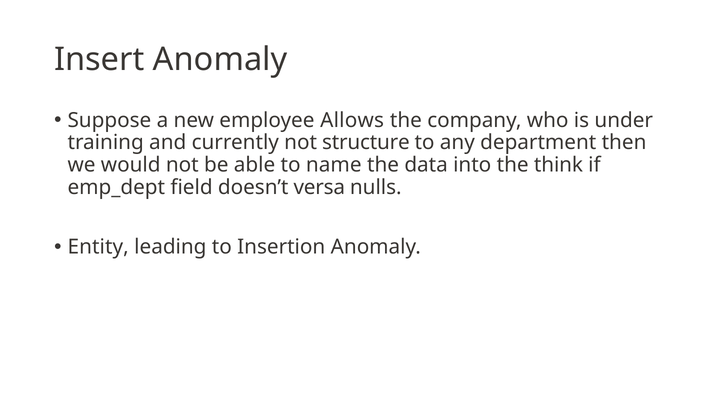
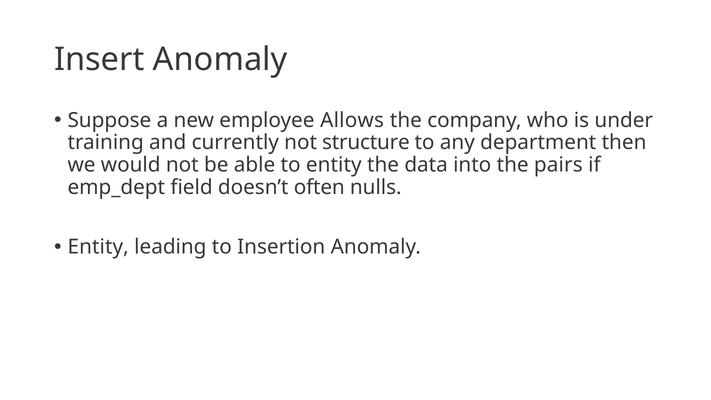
to name: name -> entity (334, 165)
think: think -> pairs (558, 165)
versa: versa -> often (319, 187)
